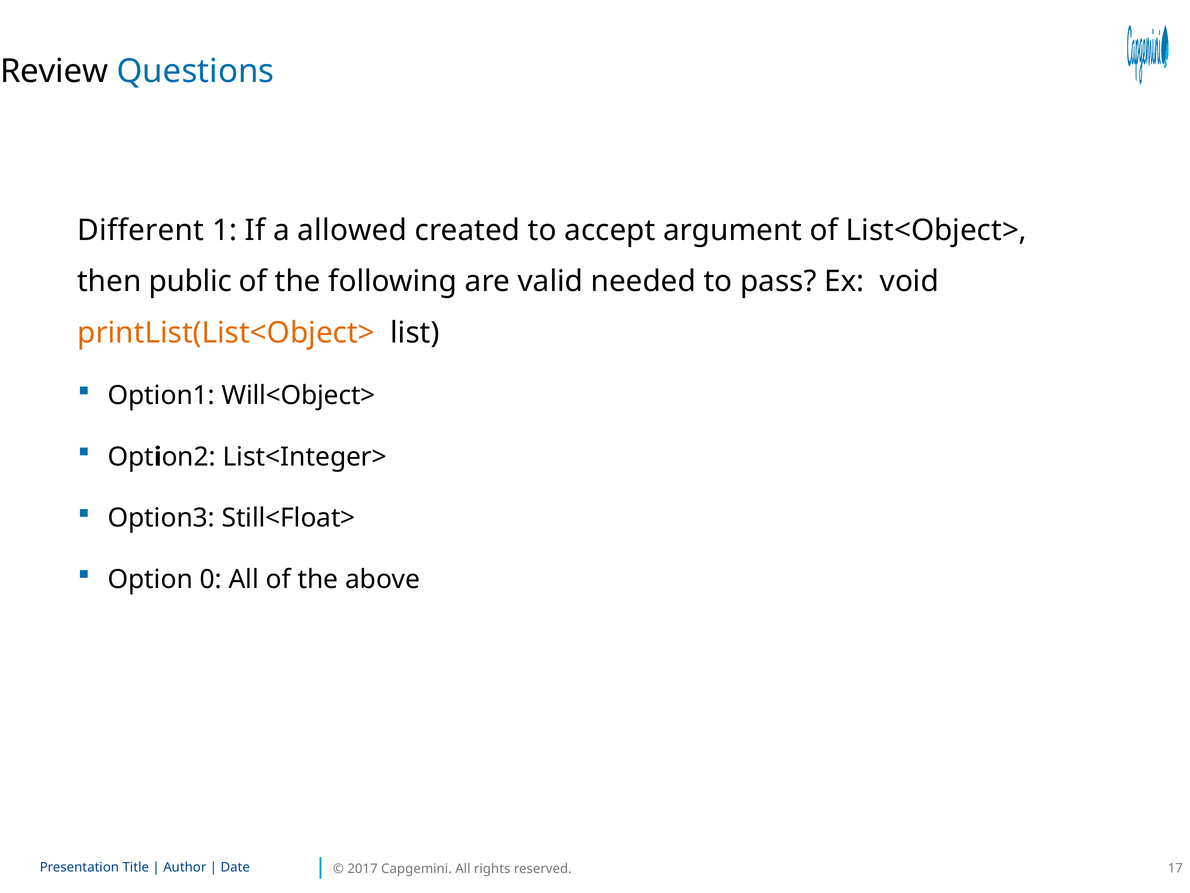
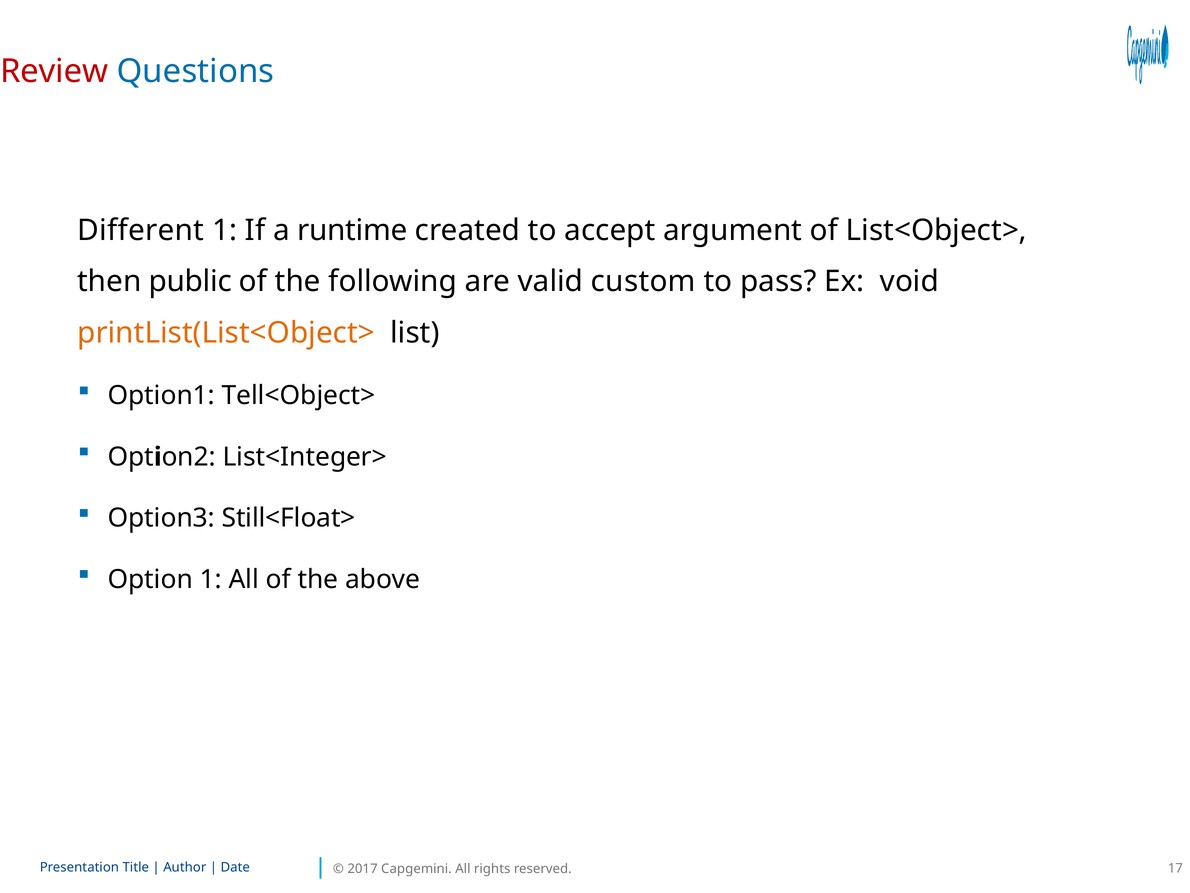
Review colour: black -> red (54, 71)
allowed: allowed -> runtime (352, 230)
needed: needed -> custom (643, 281)
Will<Object>: Will<Object> -> Tell<Object> (299, 396)
Option 0: 0 -> 1 (211, 579)
